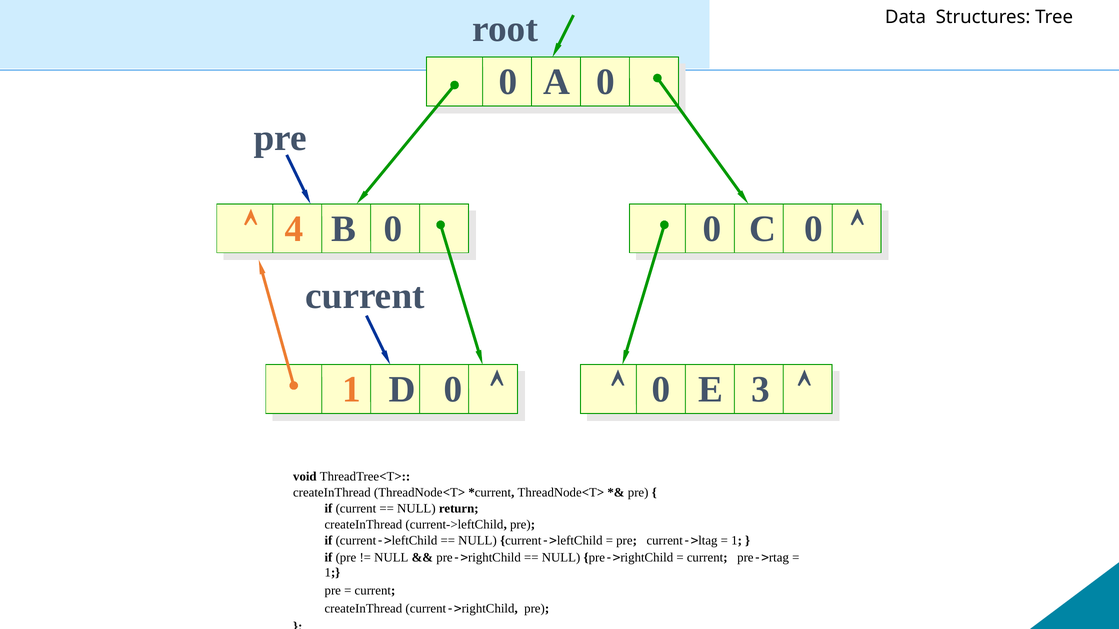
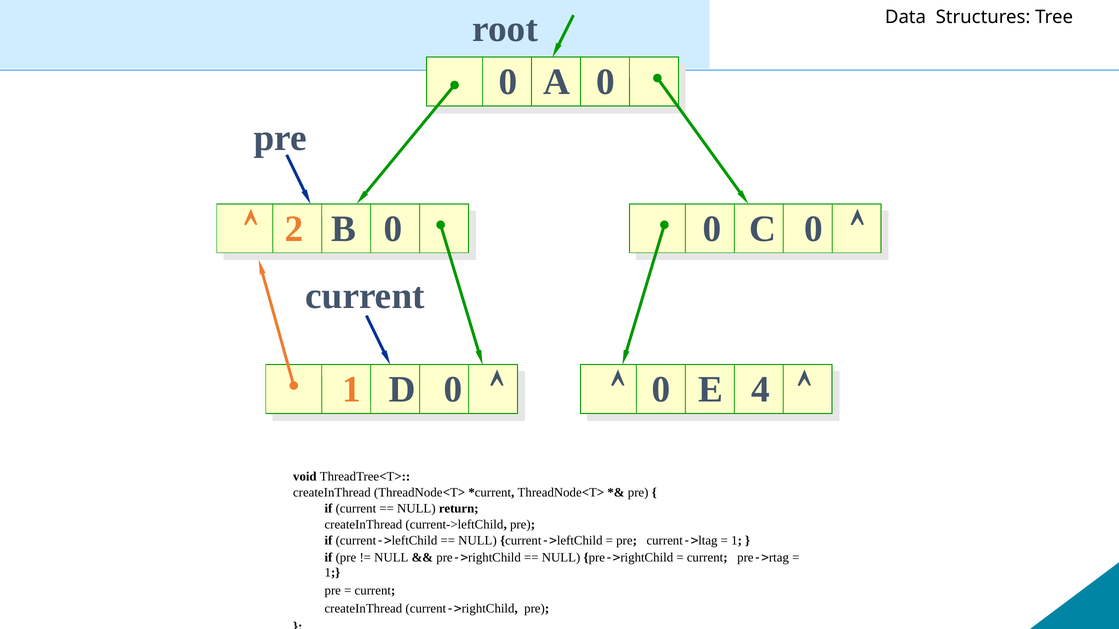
4: 4 -> 2 (294, 229)
3: 3 -> 4 (760, 390)
